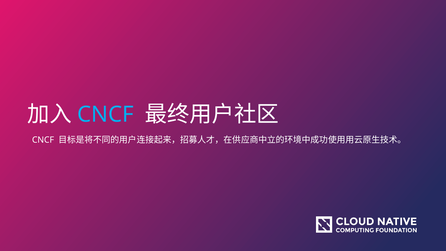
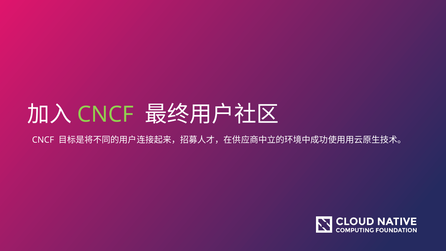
CNCF colour: light blue -> light green (106, 114)
